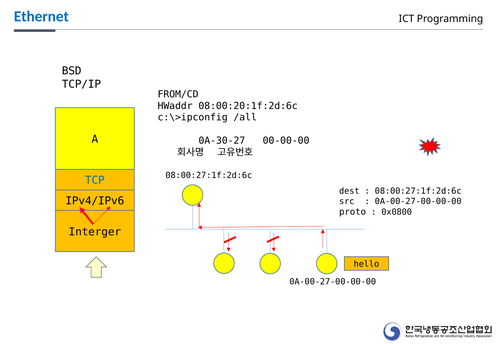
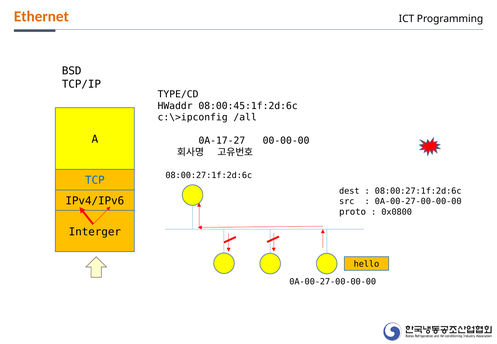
Ethernet colour: blue -> orange (41, 16)
FROM/CD: FROM/CD -> TYPE/CD (178, 94)
08:00:20:1f:2d:6c: 08:00:20:1f:2d:6c -> 08:00:45:1f:2d:6c (248, 106)
0A-30-27: 0A-30-27 -> 0A-17-27 (222, 141)
